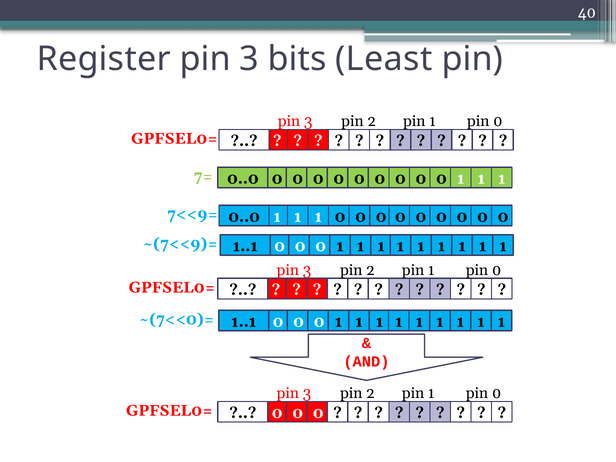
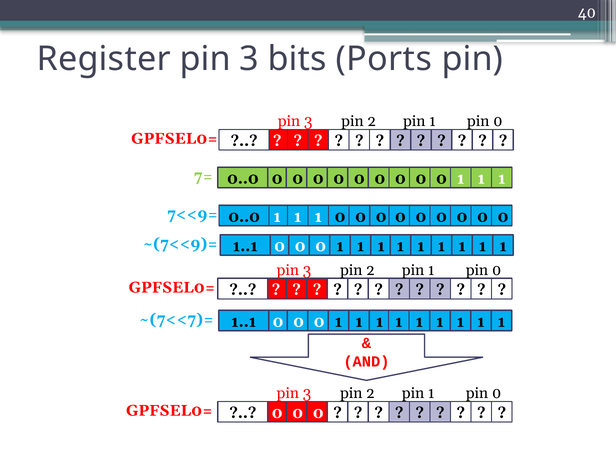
Least: Least -> Ports (384, 59)
~(7<<0)=: ~(7<<0)= -> ~(7<<7)= (176, 319)
